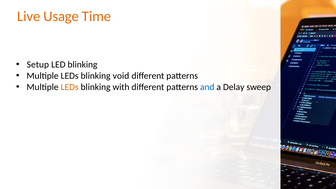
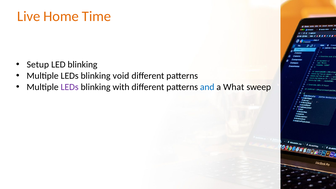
Usage: Usage -> Home (61, 16)
LEDs colour: orange -> purple (70, 87)
Delay: Delay -> What (234, 87)
